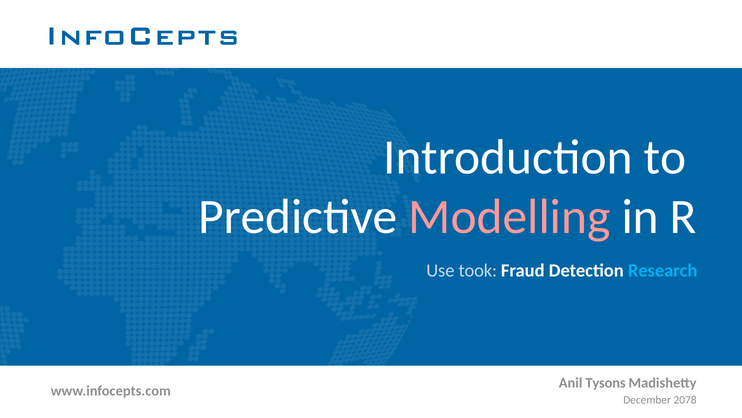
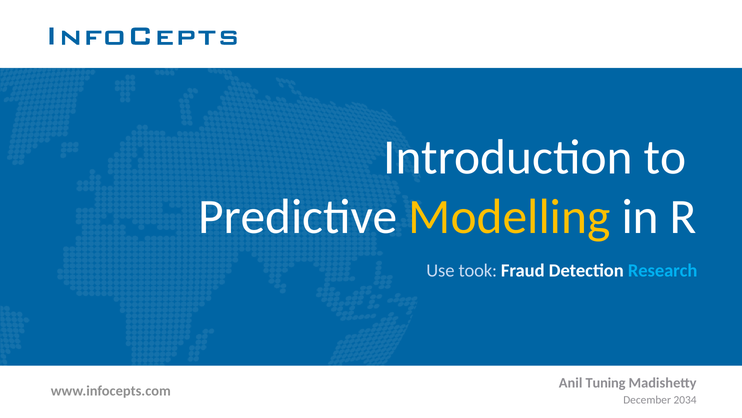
Modelling colour: pink -> yellow (509, 217)
Tysons: Tysons -> Tuning (606, 383)
2078: 2078 -> 2034 (685, 400)
